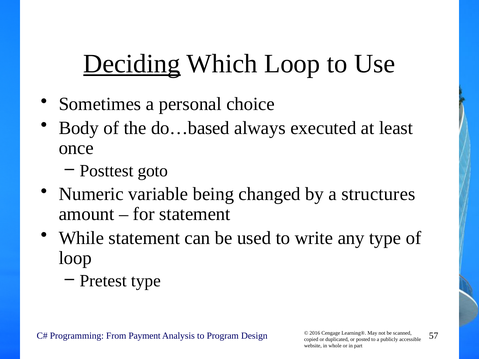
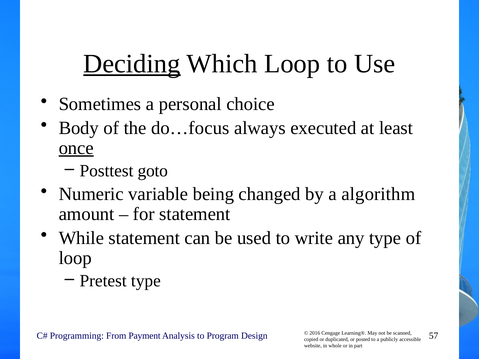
do…based: do…based -> do…focus (190, 128)
once underline: none -> present (76, 148)
structures: structures -> algorithm (378, 194)
